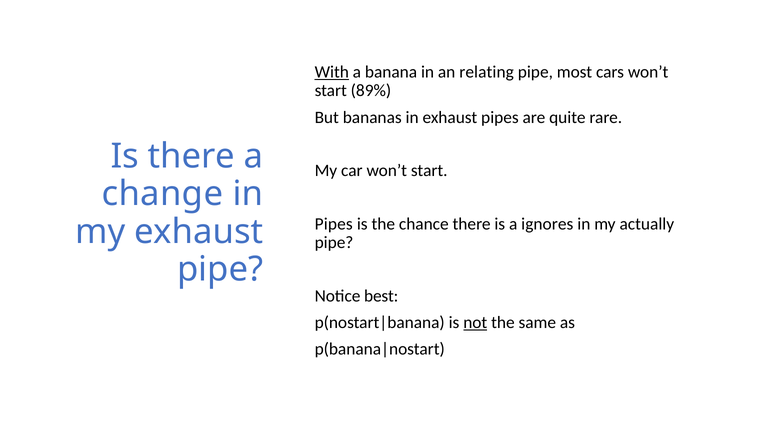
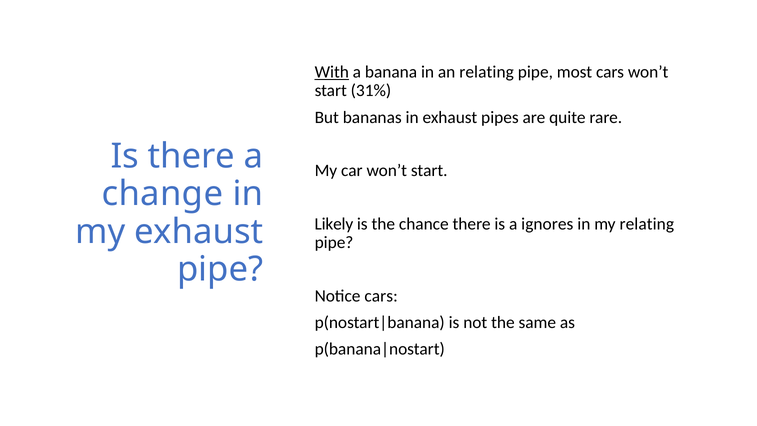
89%: 89% -> 31% (371, 91)
Pipes: Pipes -> Likely (334, 224)
my actually: actually -> relating (647, 224)
Notice best: best -> cars (381, 296)
not underline: present -> none (475, 322)
